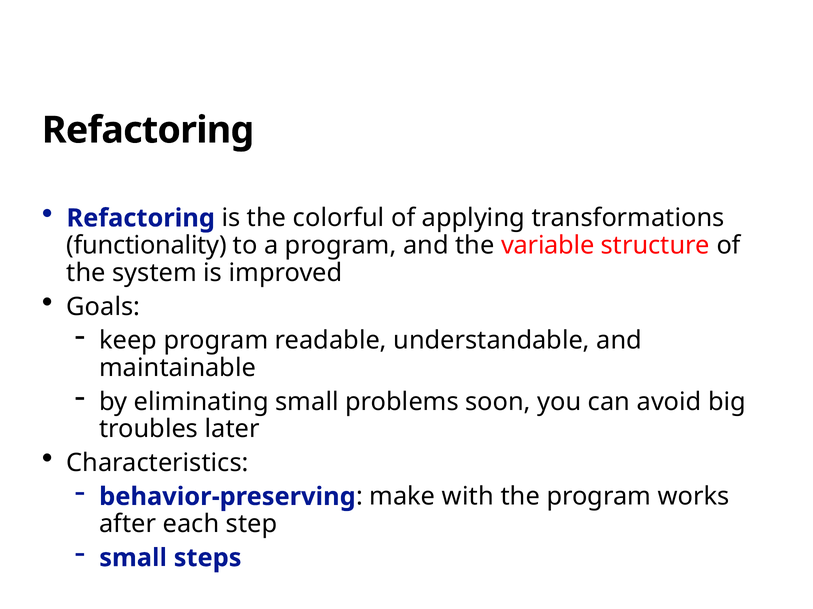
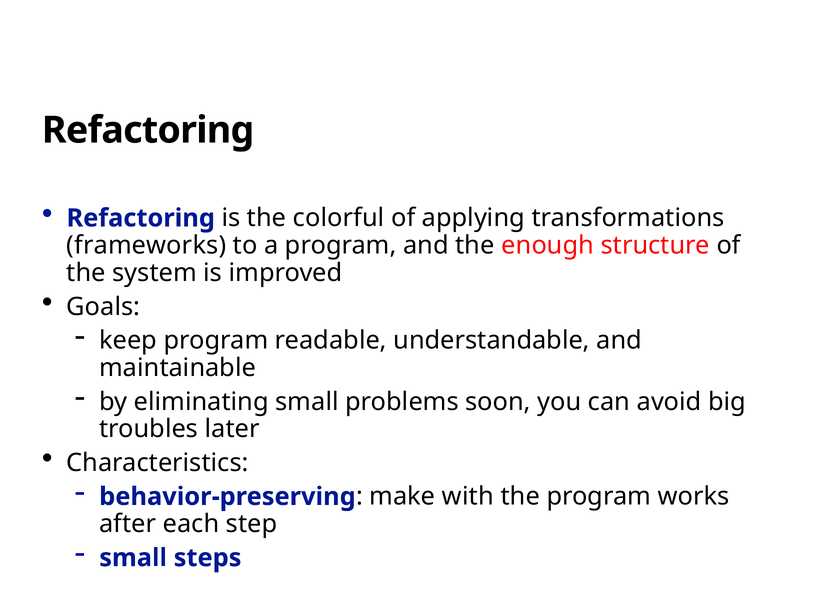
functionality: functionality -> frameworks (146, 246)
variable: variable -> enough (548, 246)
